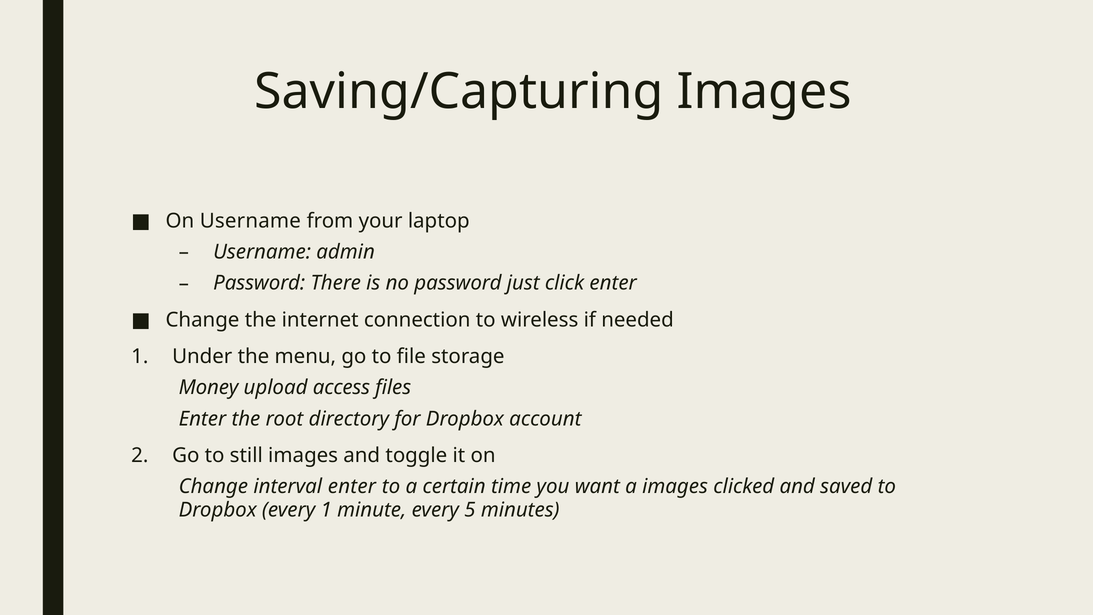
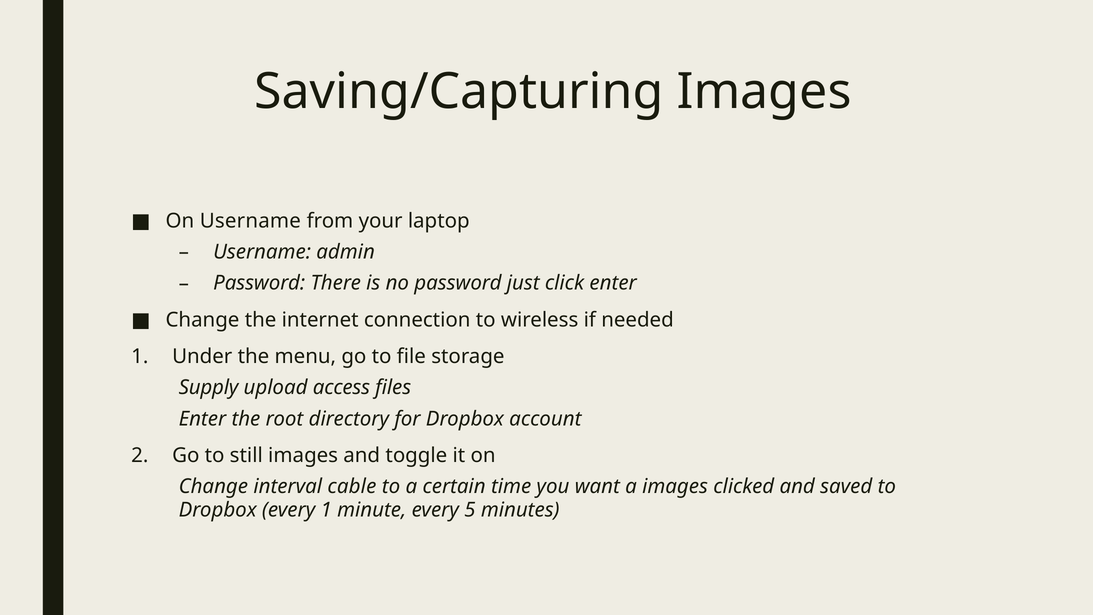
Money: Money -> Supply (209, 388)
interval enter: enter -> cable (352, 487)
